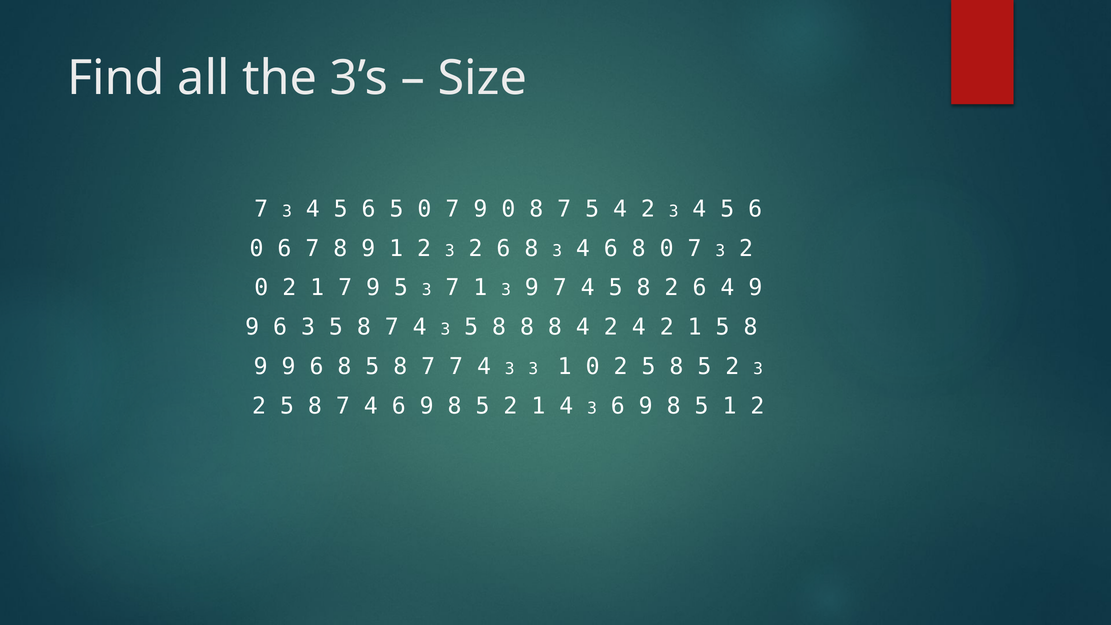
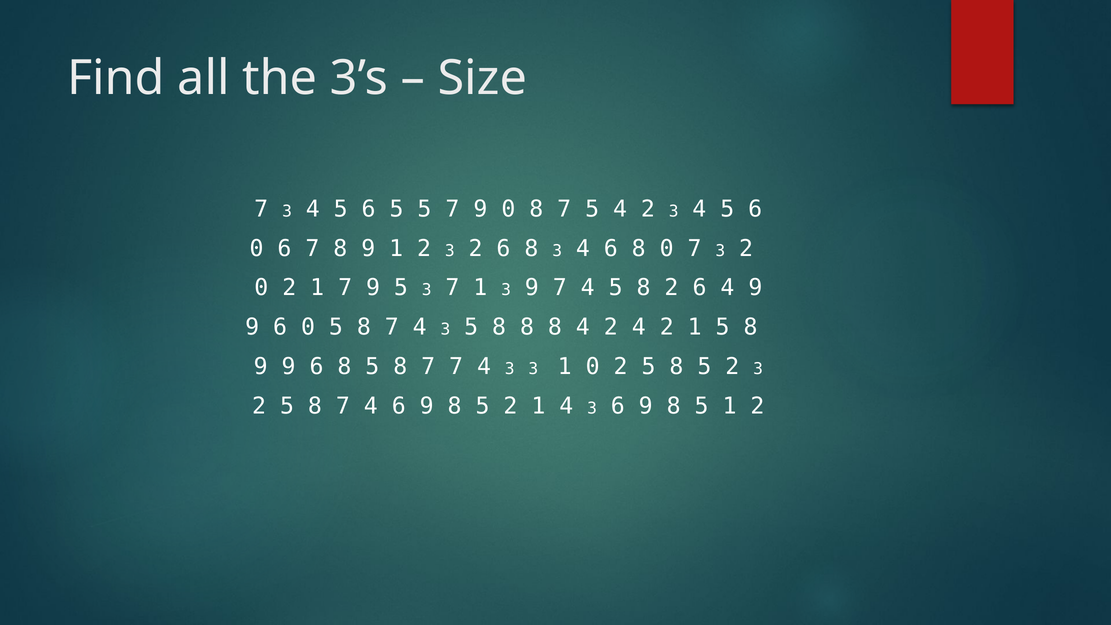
5 0: 0 -> 5 (424, 209)
9 6 3: 3 -> 0 (308, 327)
